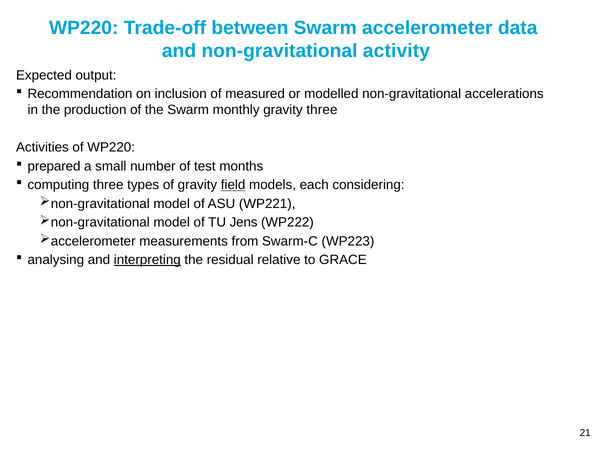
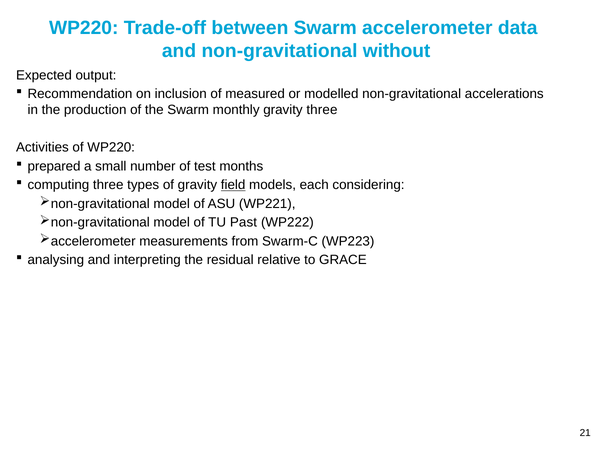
activity: activity -> without (397, 51)
Jens: Jens -> Past (243, 223)
interpreting underline: present -> none (147, 260)
